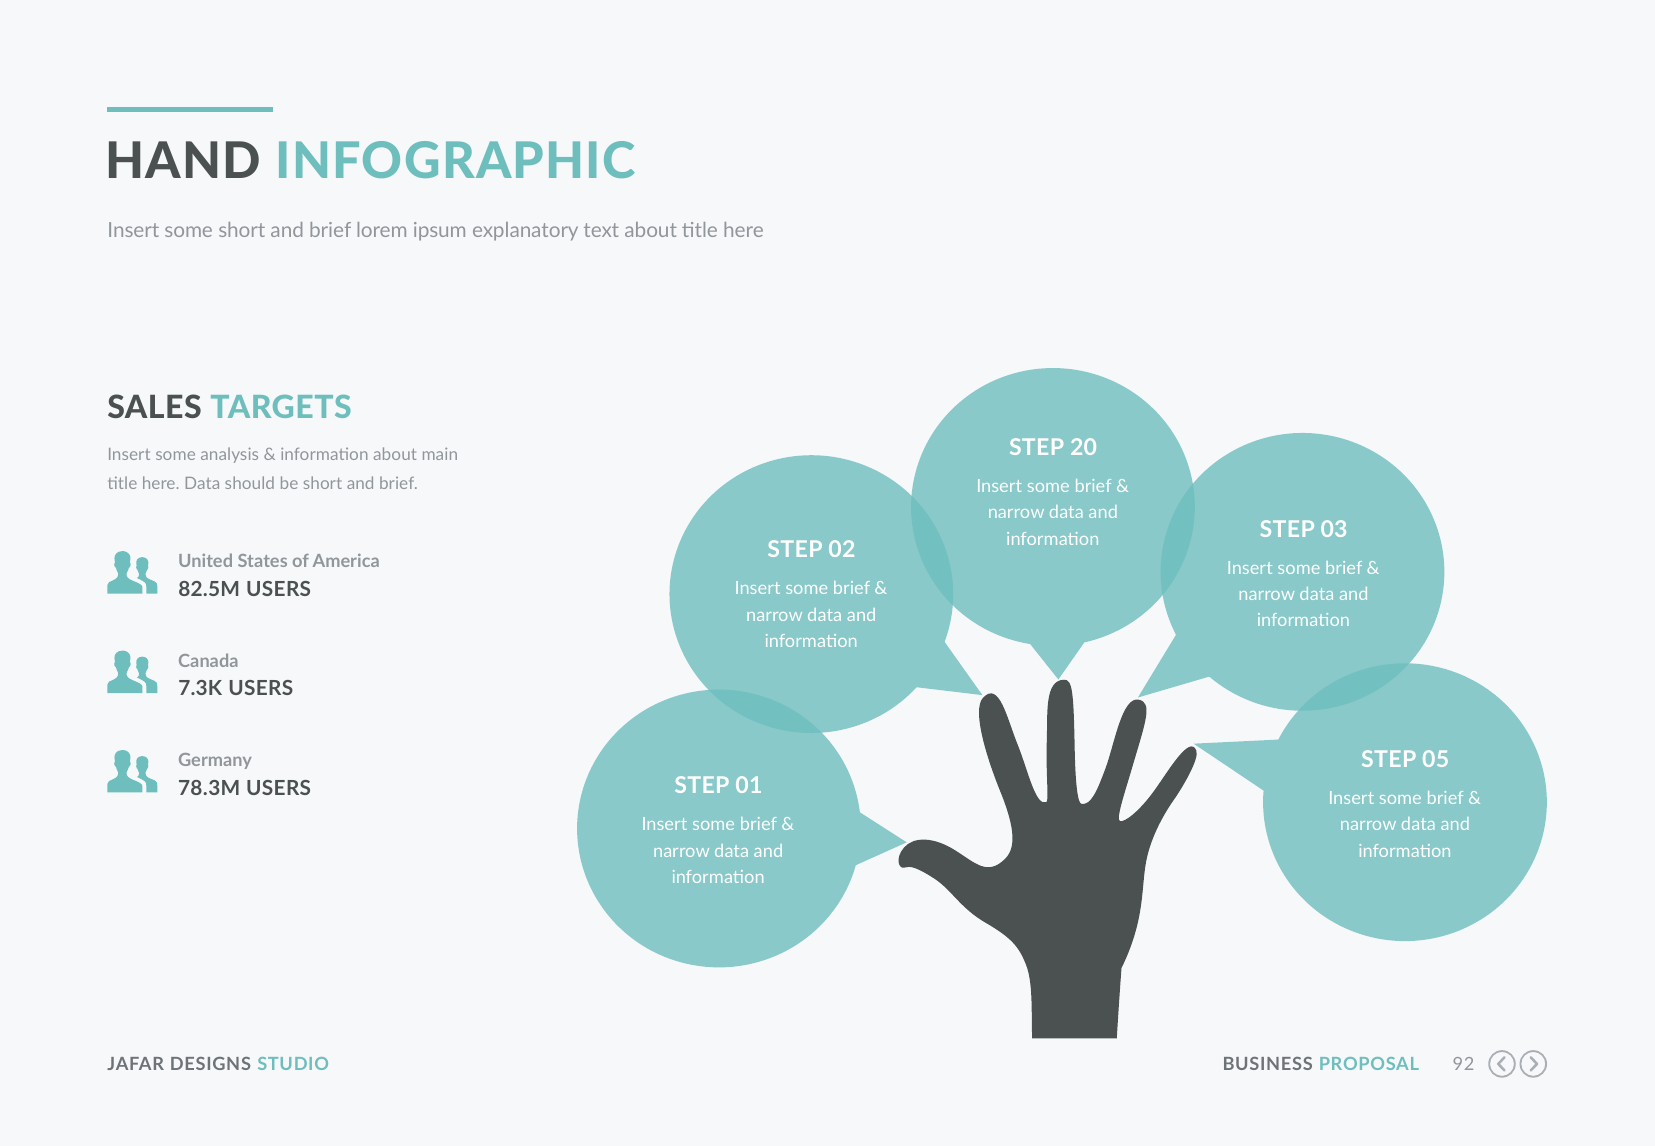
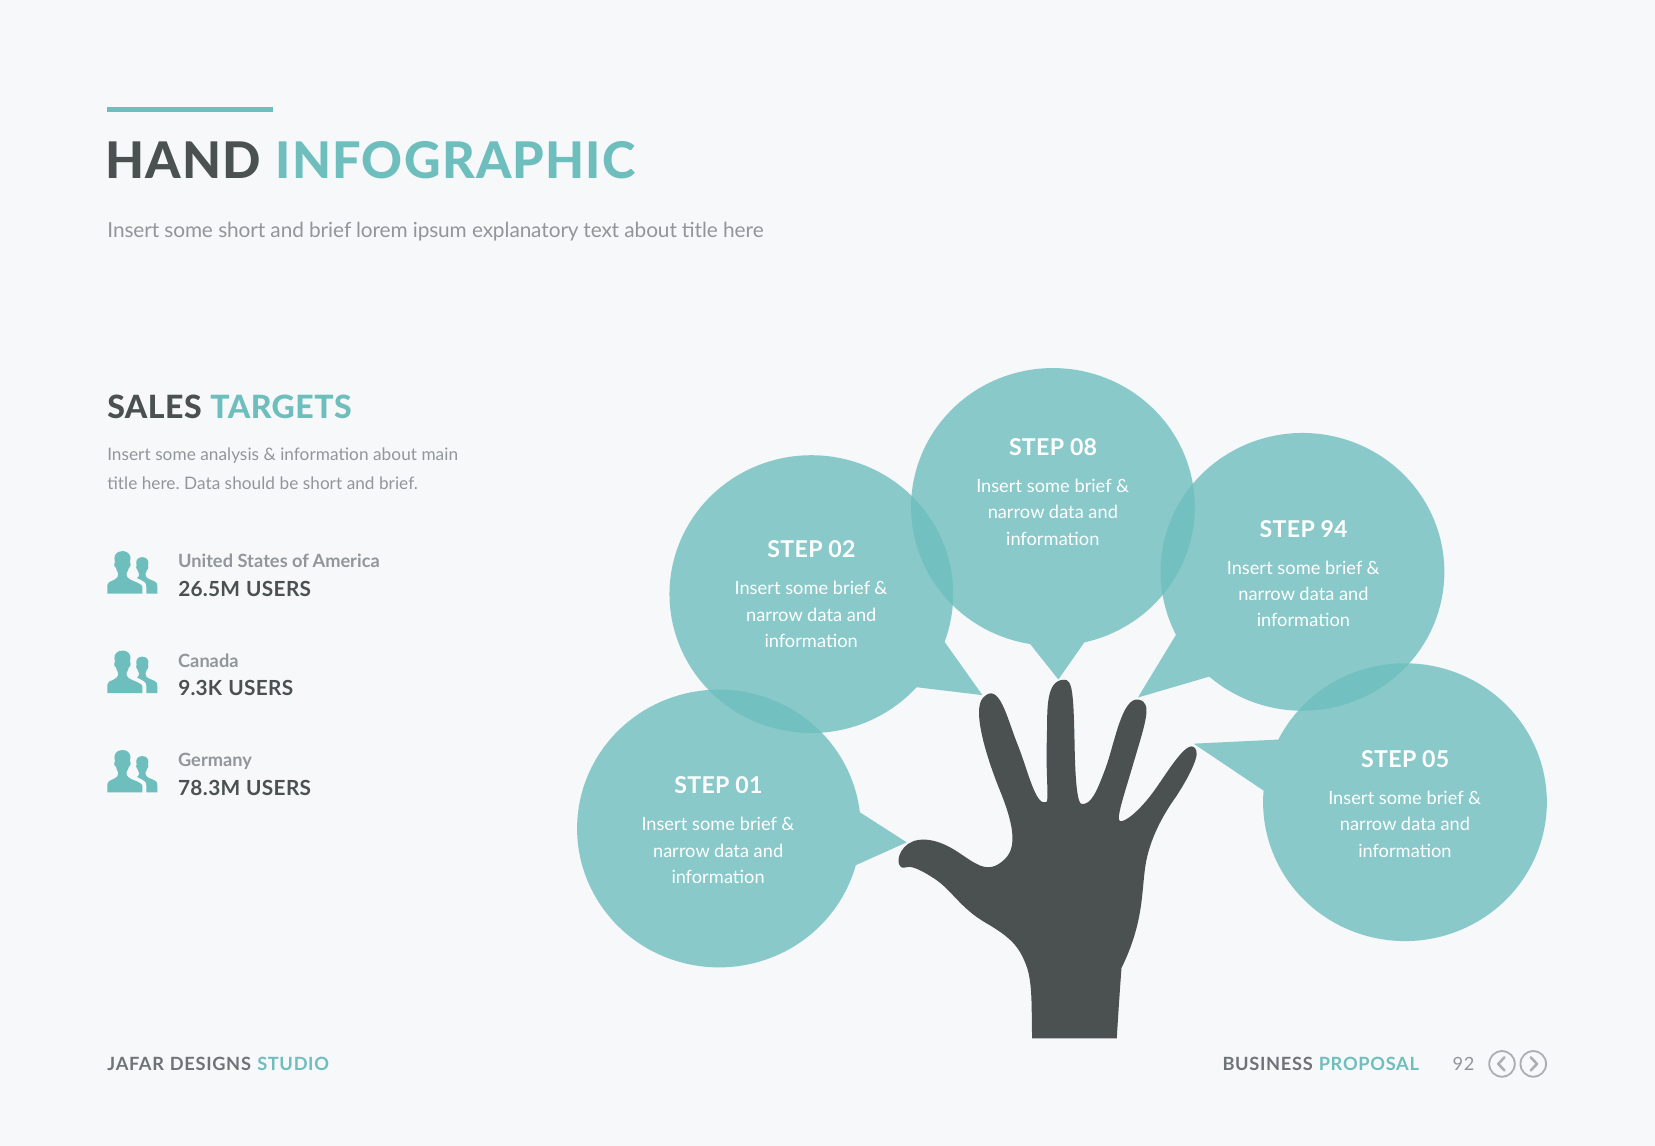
20: 20 -> 08 (1084, 448)
03: 03 -> 94 (1334, 529)
82.5M: 82.5M -> 26.5M (209, 589)
7.3K: 7.3K -> 9.3K (200, 689)
